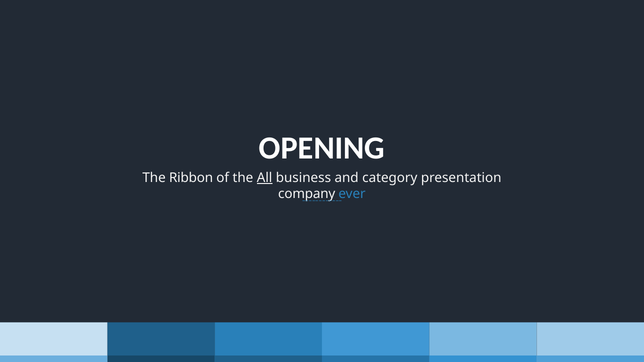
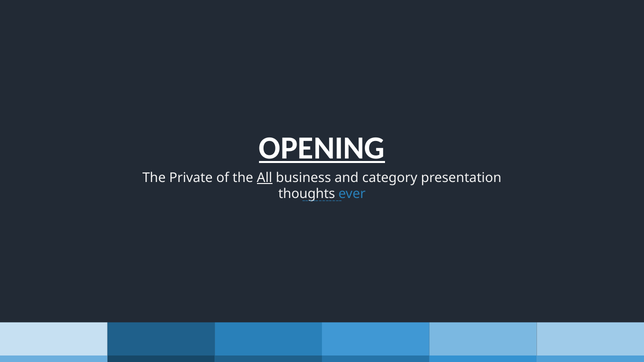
OPENING underline: none -> present (322, 148)
Ribbon: Ribbon -> Private (191, 178)
company: company -> thoughts (307, 194)
